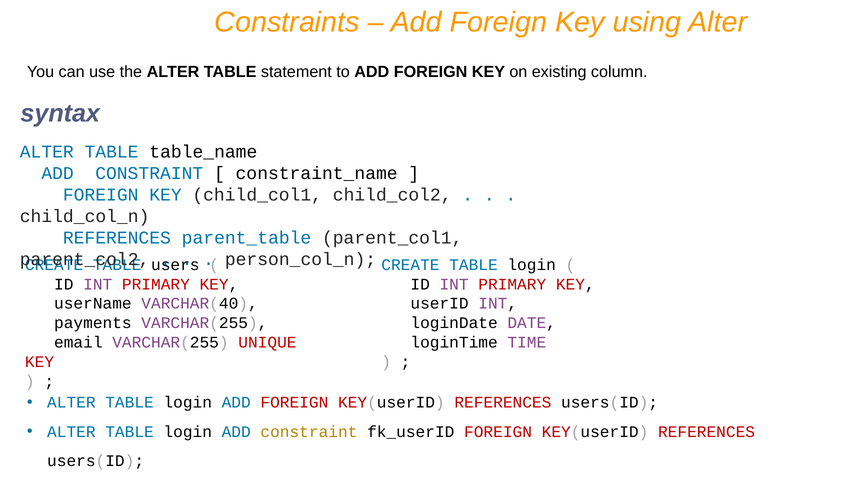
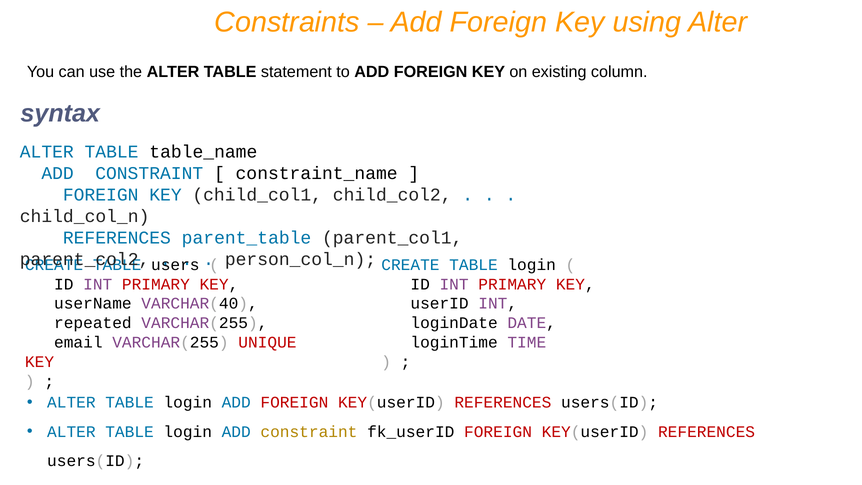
payments: payments -> repeated (93, 323)
